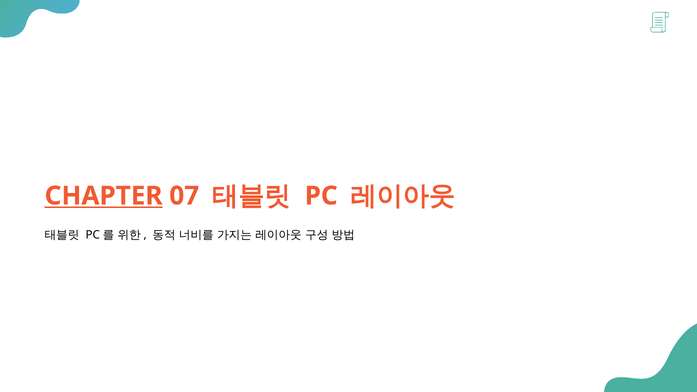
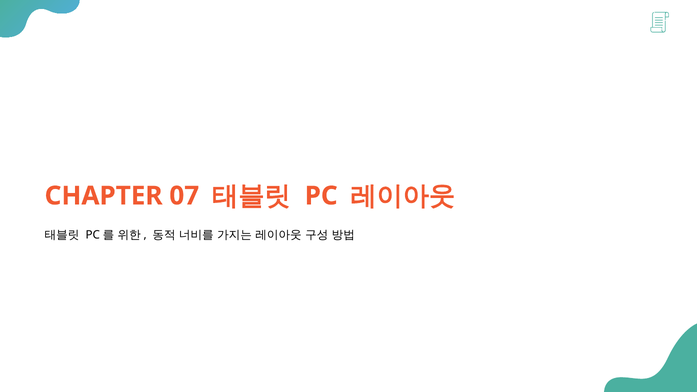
CHAPTER underline: present -> none (104, 196)
